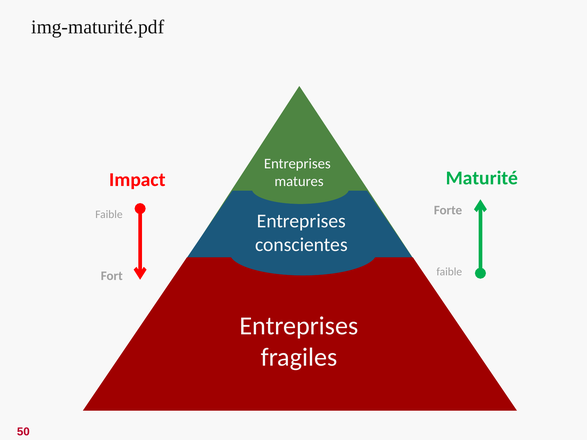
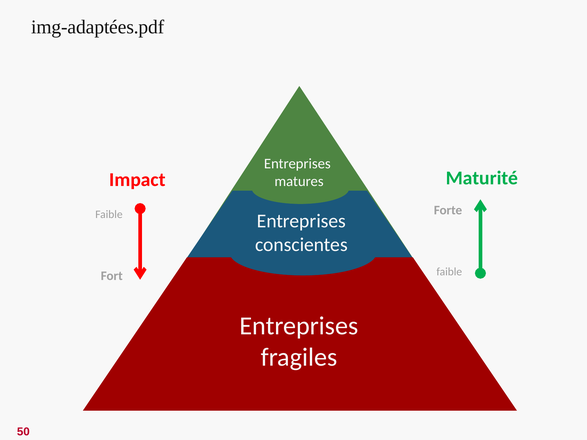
img-maturité.pdf: img-maturité.pdf -> img-adaptées.pdf (98, 27)
